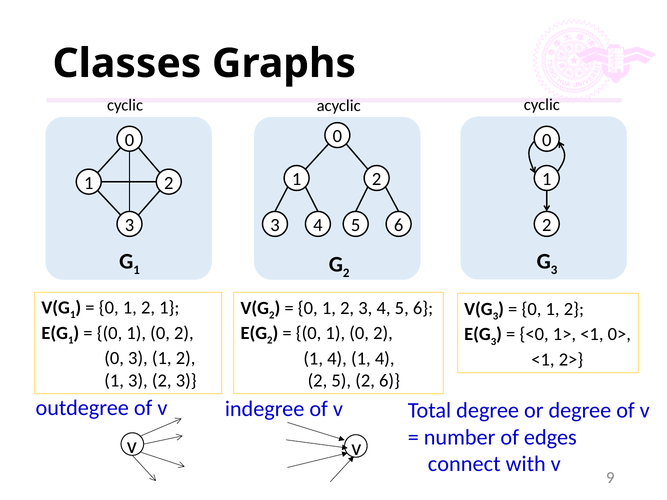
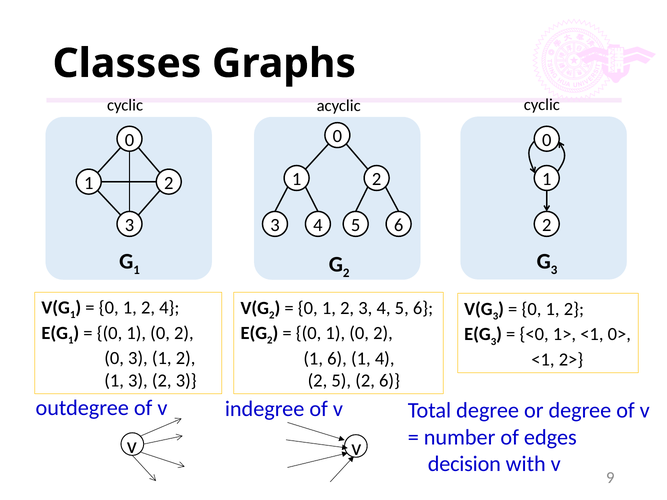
1: 1 -> 4 (169, 308)
4: 4 -> 6 (337, 359)
connect: connect -> decision (464, 464)
